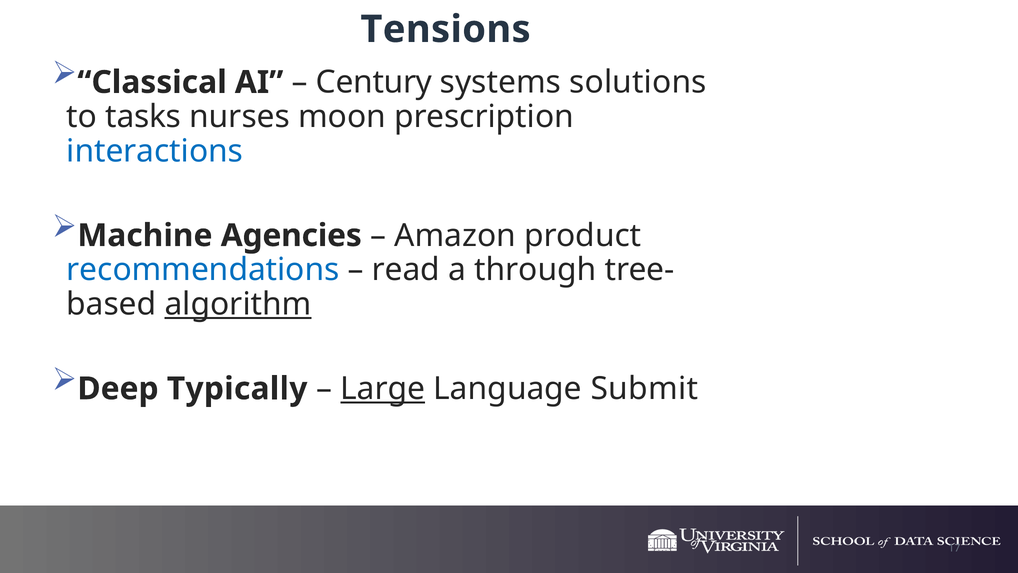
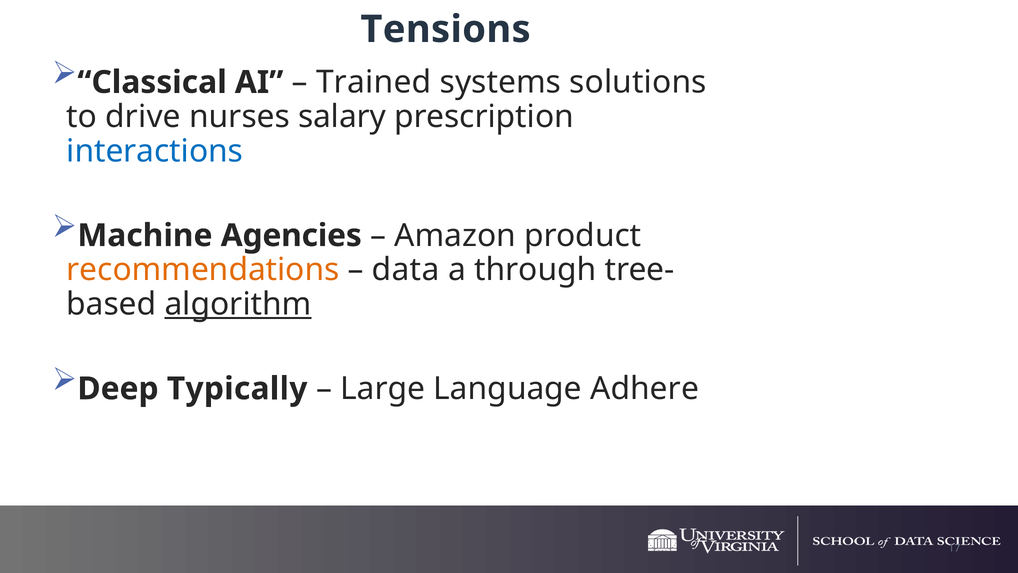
Century: Century -> Trained (374, 82)
tasks: tasks -> drive (143, 117)
moon: moon -> salary (342, 117)
recommendations colour: blue -> orange (203, 270)
read: read -> data (406, 270)
Large underline: present -> none (383, 389)
Submit: Submit -> Adhere (645, 389)
